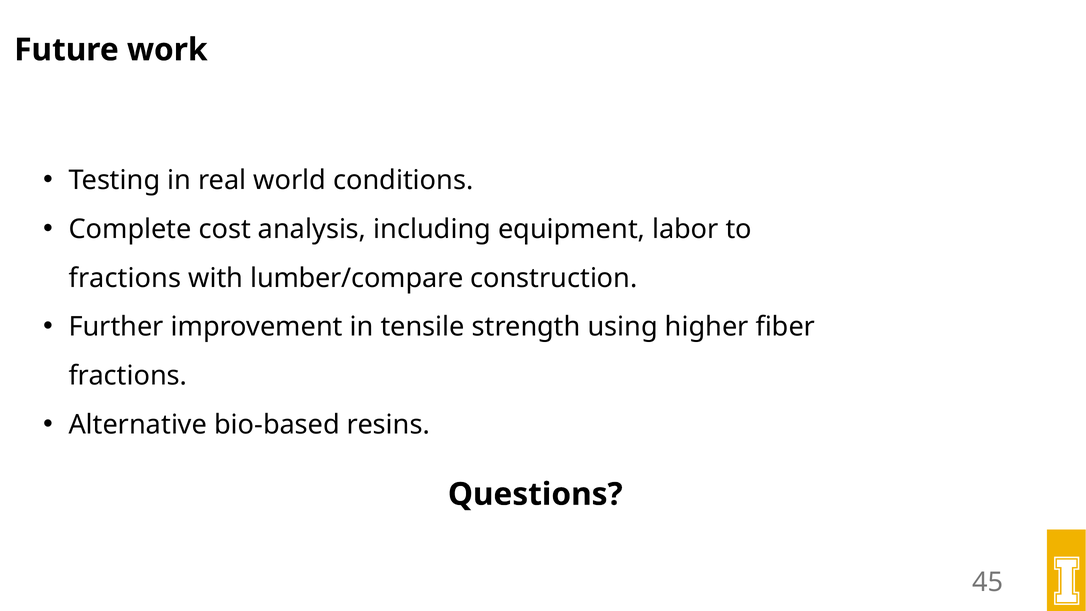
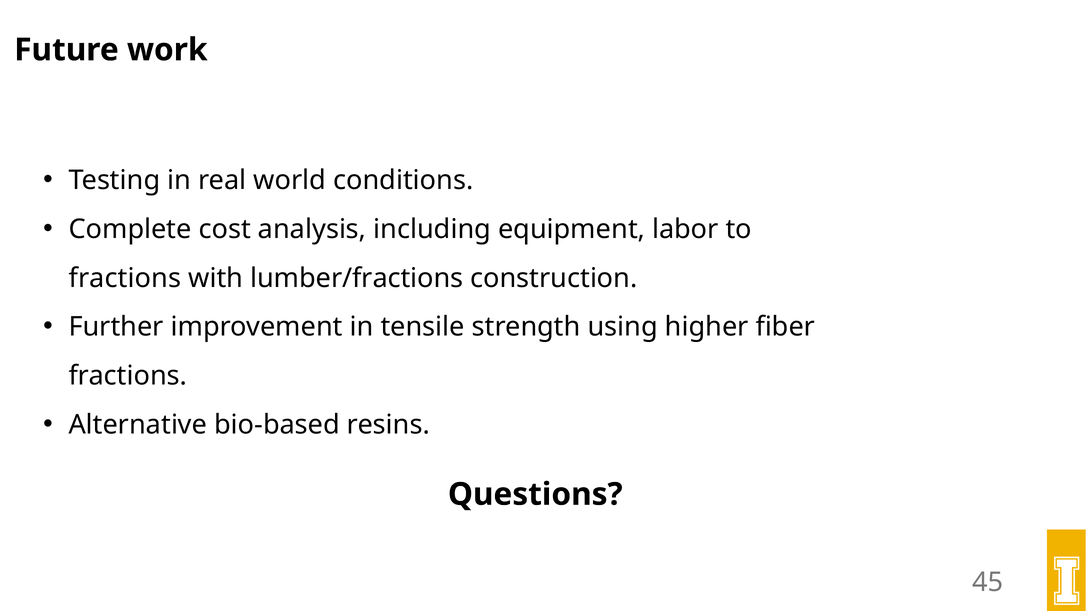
lumber/compare: lumber/compare -> lumber/fractions (357, 278)
